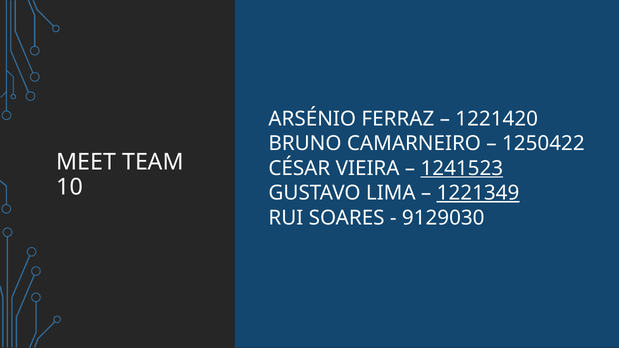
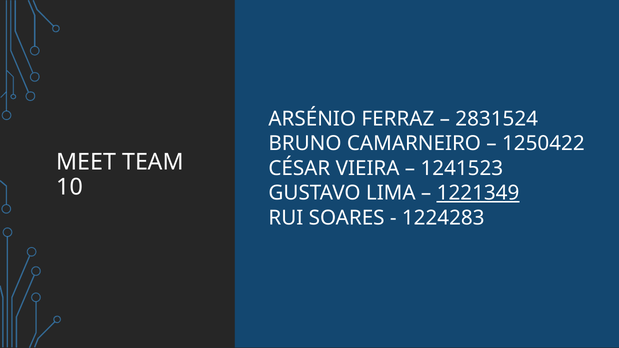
1221420: 1221420 -> 2831524 (497, 119)
1241523 underline: present -> none (462, 168)
9129030: 9129030 -> 1224283 (443, 218)
